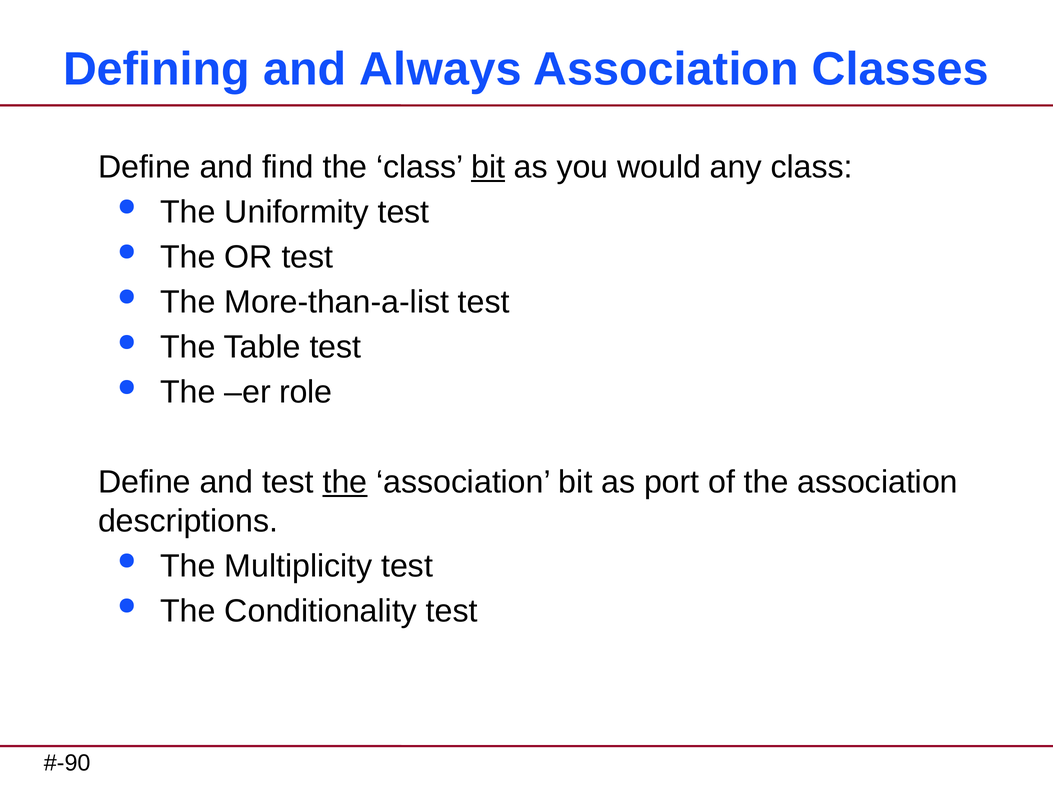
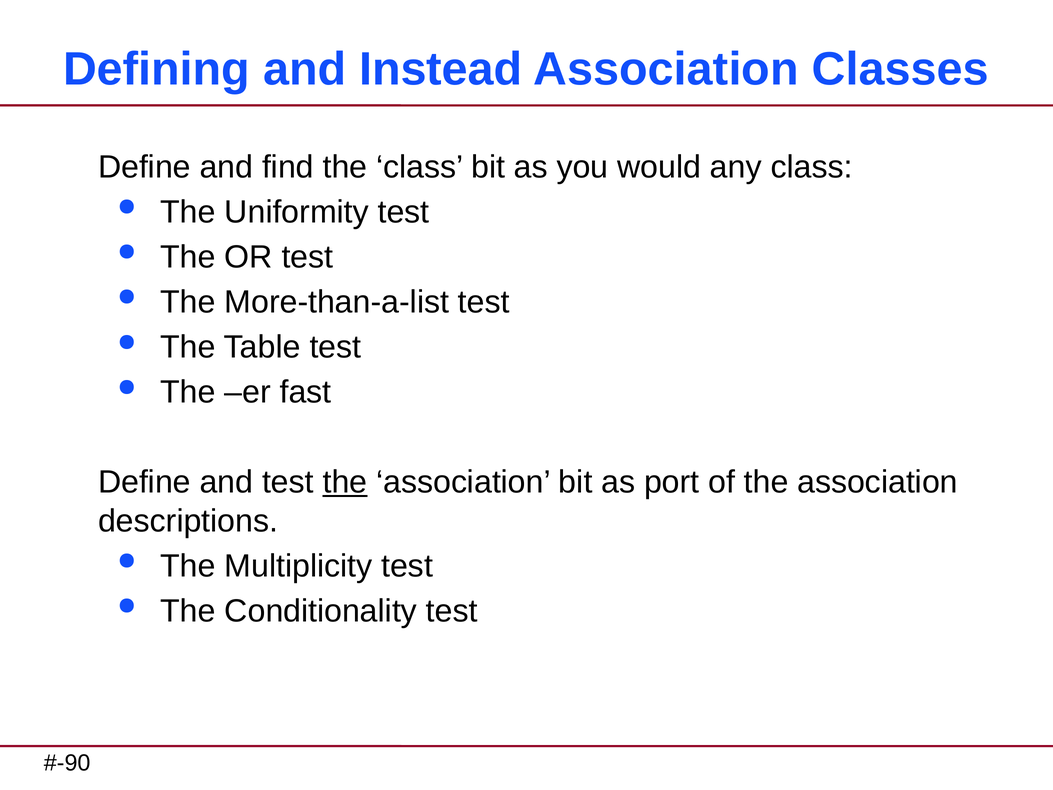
Always: Always -> Instead (441, 69)
bit underline: present -> none (488, 167)
role: role -> fast (306, 392)
